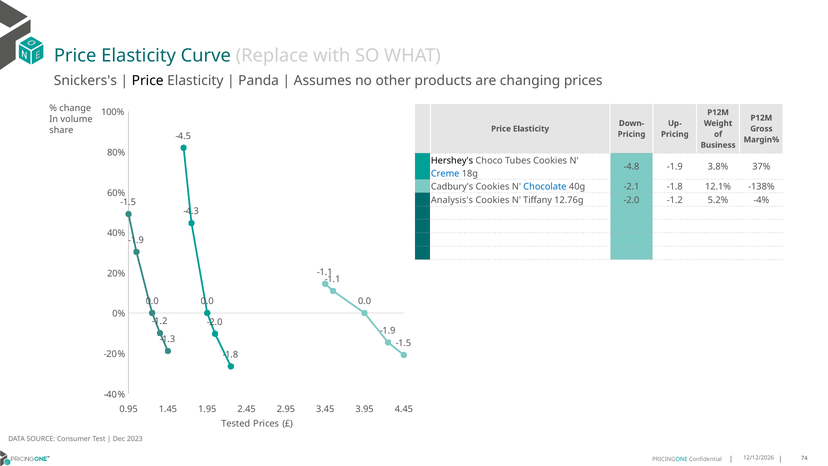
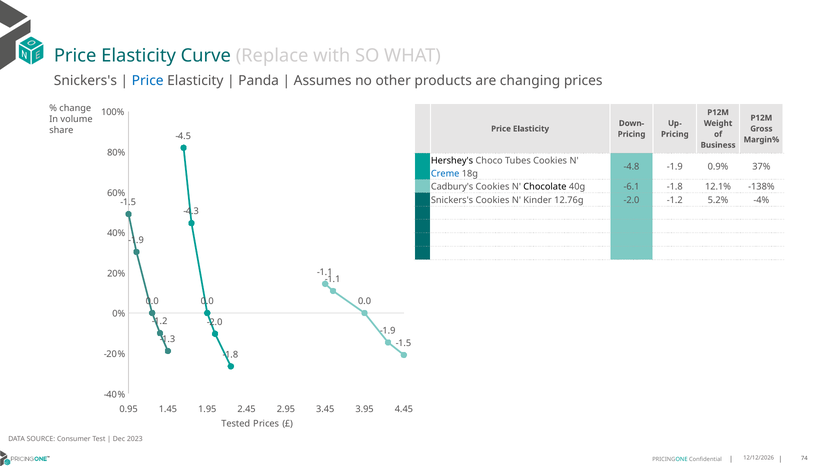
Price colour: black -> blue (148, 81)
3.8%: 3.8% -> 0.9% (718, 167)
Chocolate colour: blue -> black (545, 187)
-2.1: -2.1 -> -6.1 (631, 187)
Analysis's: Analysis's -> Snickers's (452, 200)
Tiffany: Tiffany -> Kinder (538, 200)
